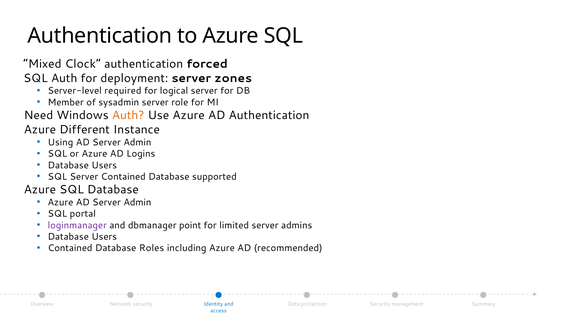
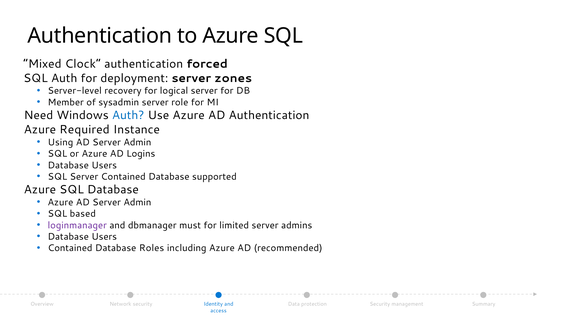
required: required -> recovery (123, 91)
Auth colour: orange -> blue (128, 115)
Different: Different -> Required (84, 130)
portal: portal -> based (83, 214)
point: point -> must (190, 225)
